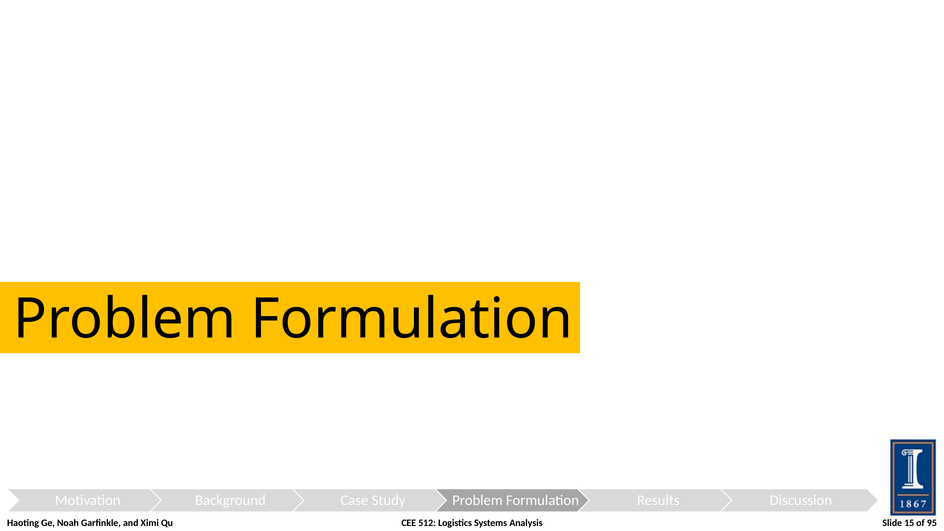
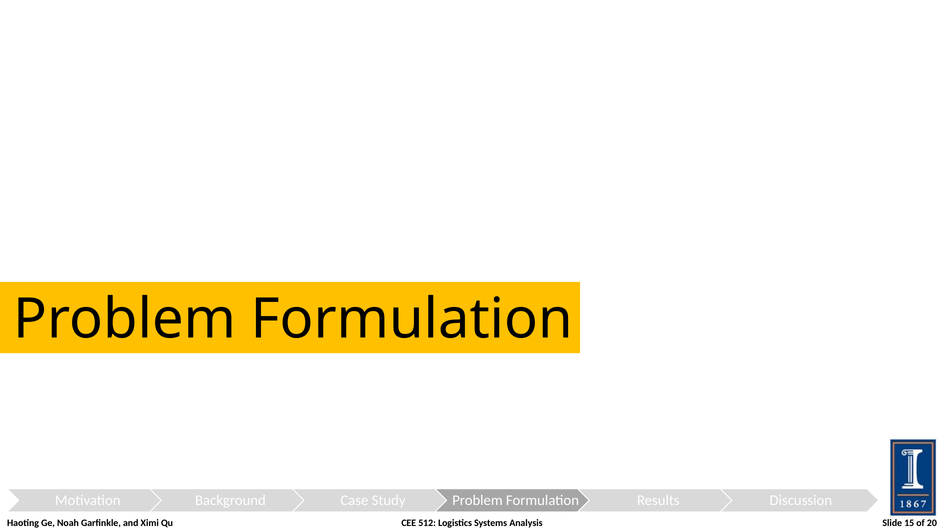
95: 95 -> 20 (932, 523)
